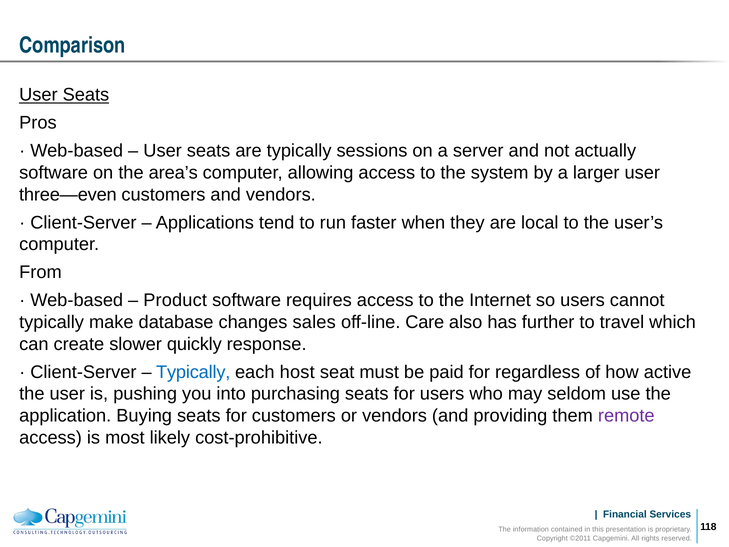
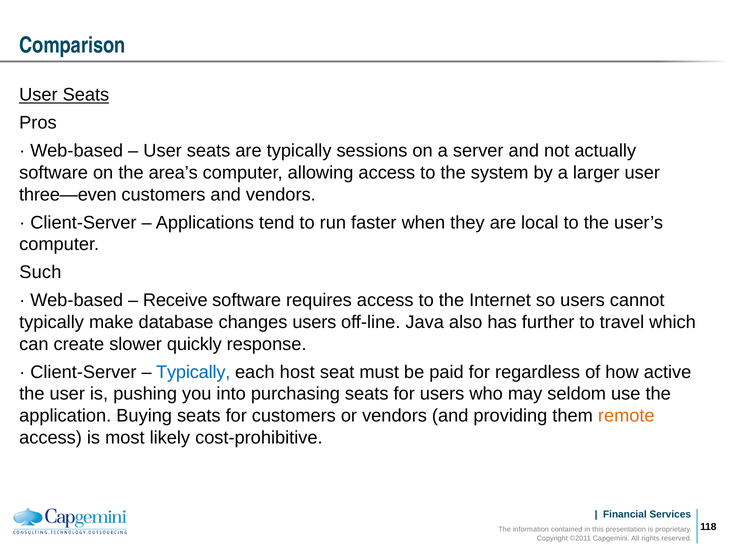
From: From -> Such (40, 272)
Product: Product -> Receive (175, 300)
changes sales: sales -> users (314, 322)
Care: Care -> Java (425, 322)
remote colour: purple -> orange (626, 416)
